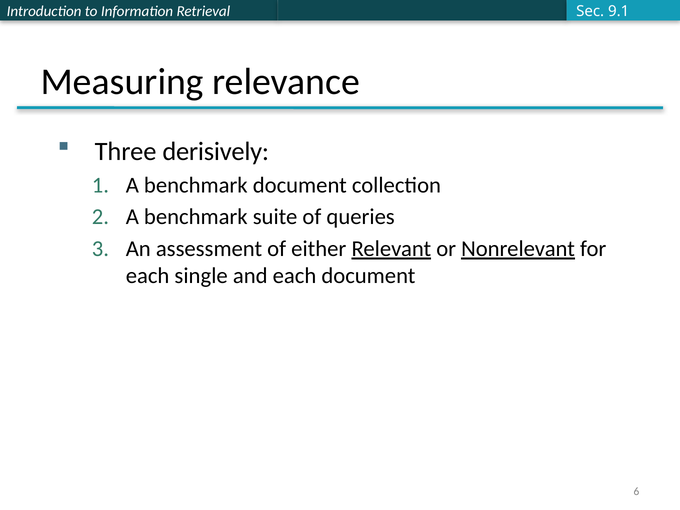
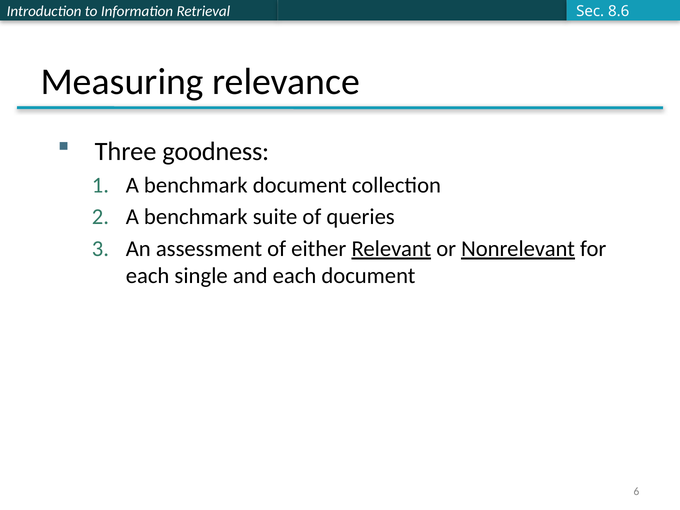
9.1: 9.1 -> 8.6 (619, 11)
derisively: derisively -> goodness (216, 151)
